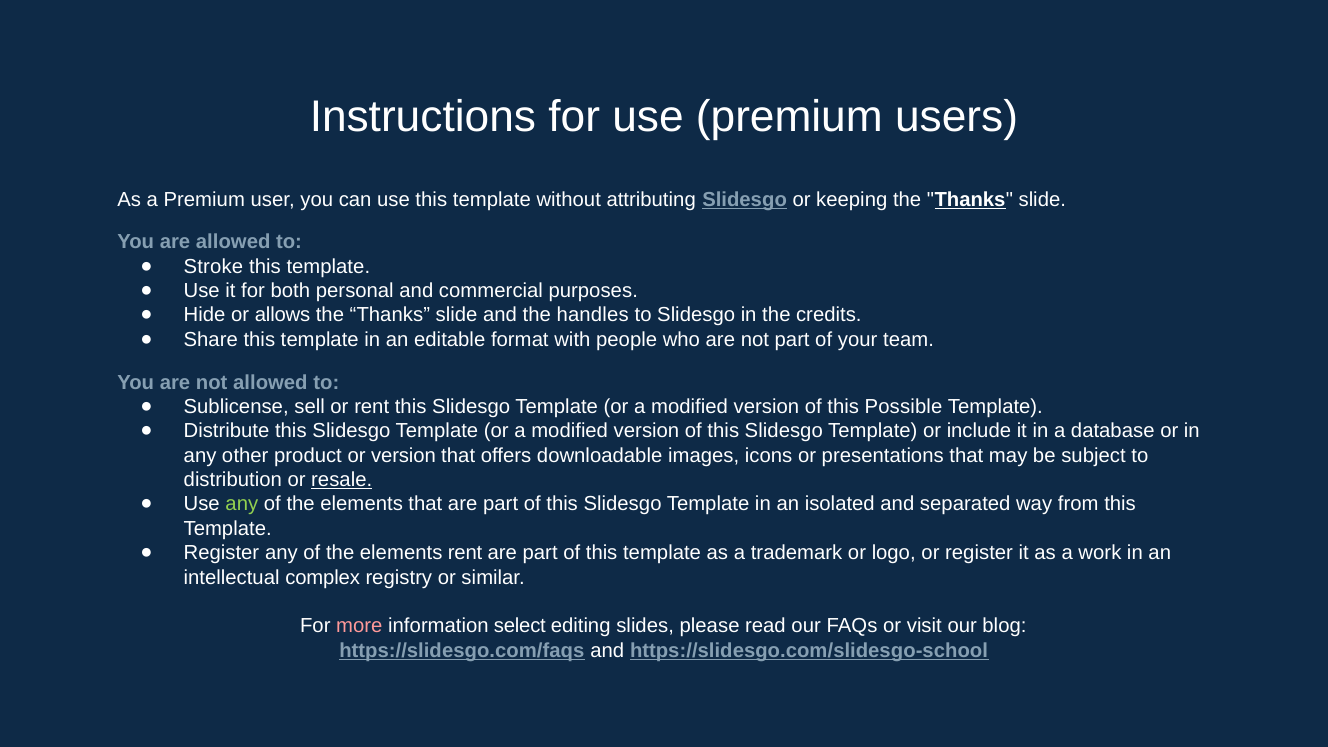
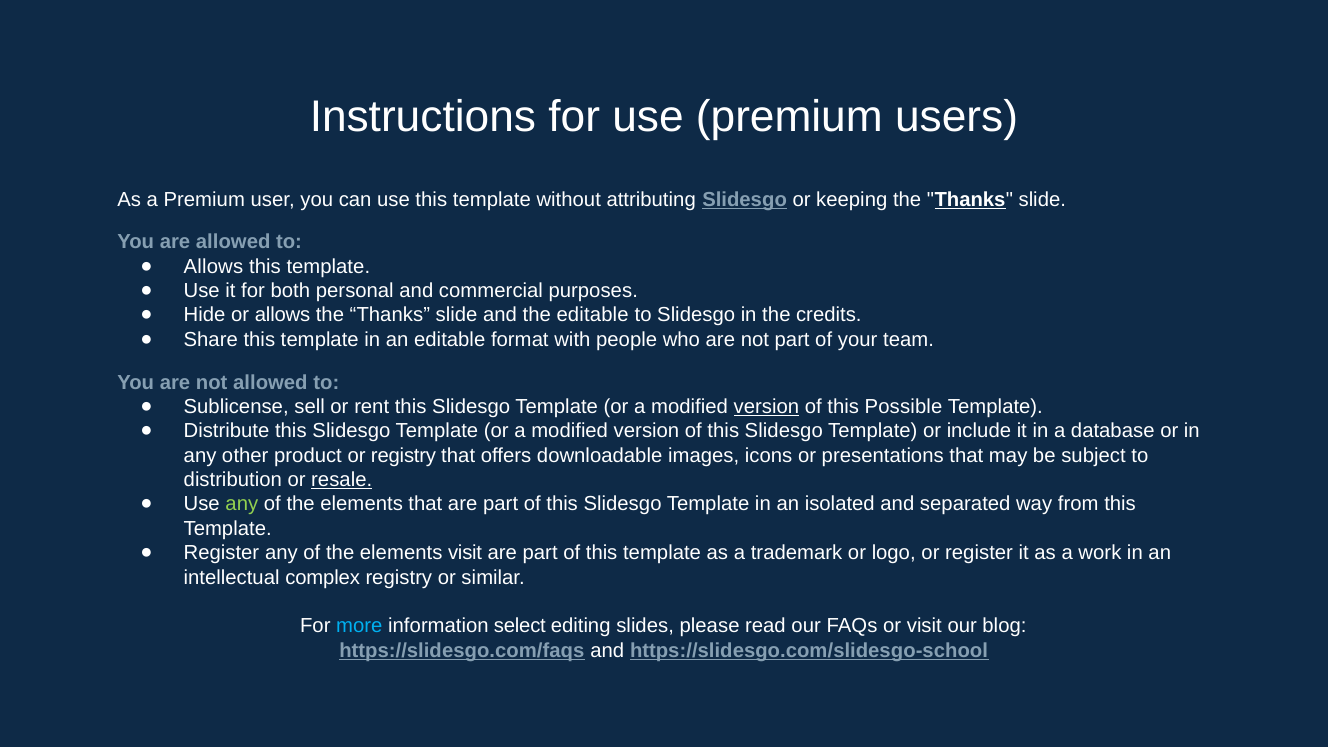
Stroke: Stroke -> Allows (213, 267)
the handles: handles -> editable (593, 315)
version underline: none -> present (766, 407)
or version: version -> registry (404, 456)
elements rent: rent -> visit (465, 553)
more colour: pink -> light blue (359, 626)
